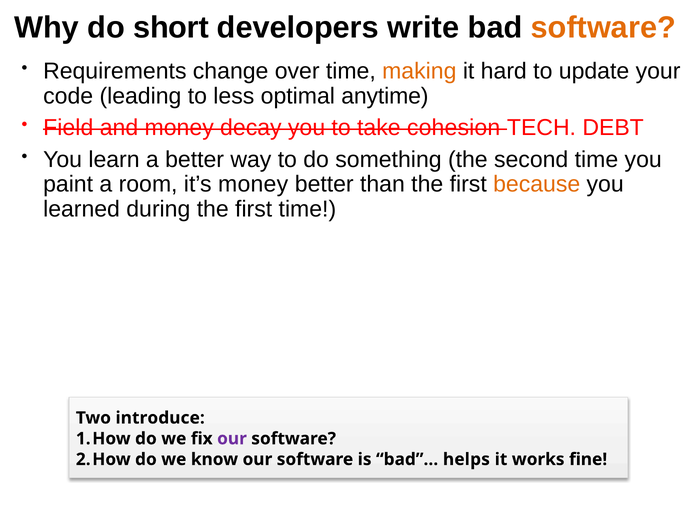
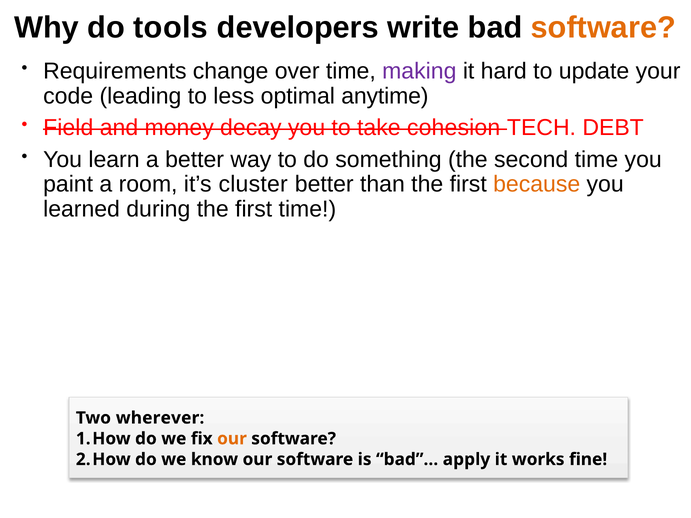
short: short -> tools (171, 27)
making colour: orange -> purple (419, 71)
it’s money: money -> cluster (253, 184)
introduce: introduce -> wherever (160, 418)
our colour: purple -> orange (232, 439)
helps: helps -> apply (466, 460)
